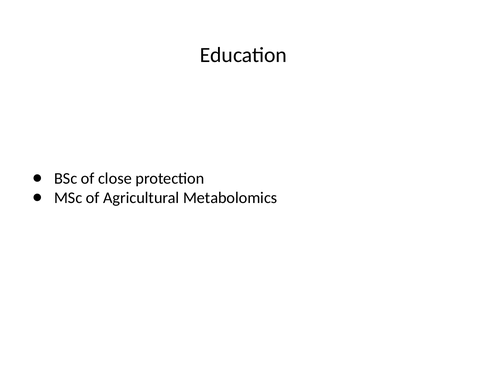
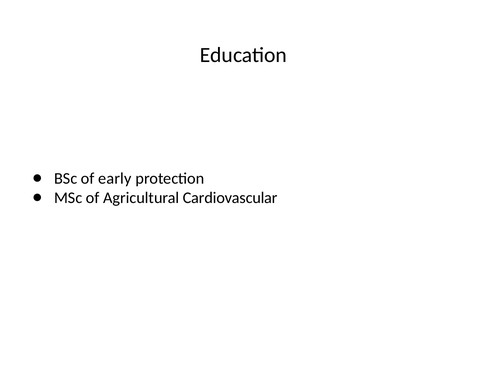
close: close -> early (115, 179)
Metabolomics: Metabolomics -> Cardiovascular (230, 198)
